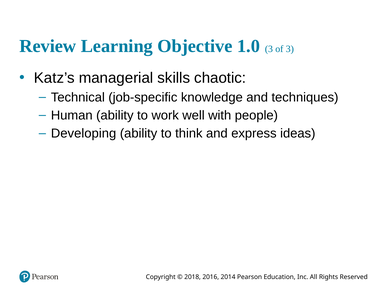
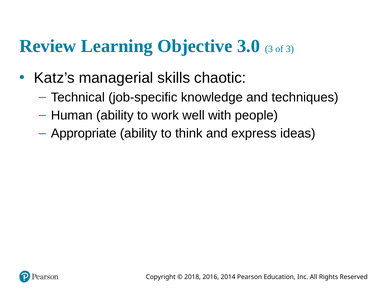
1.0: 1.0 -> 3.0 (248, 46)
Developing: Developing -> Appropriate (84, 133)
